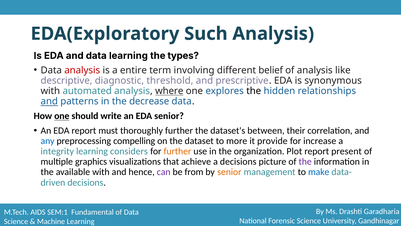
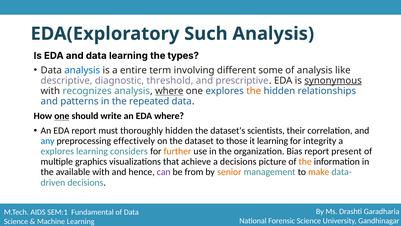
analysis colour: red -> blue (82, 70)
belief: belief -> some (271, 70)
synonymous underline: none -> present (333, 80)
automated: automated -> recognizes (87, 91)
the colour: black -> orange (254, 91)
and underline: present -> none (49, 101)
decrease: decrease -> repeated (149, 101)
EDA senior: senior -> where (169, 116)
thoroughly further: further -> hidden (179, 130)
between: between -> scientists (266, 130)
compelling: compelling -> effectively (134, 141)
more: more -> those (237, 141)
it provide: provide -> learning (273, 141)
increase: increase -> integrity (320, 141)
integrity: integrity -> explores (57, 151)
Plot: Plot -> Bias (294, 151)
the colour: purple -> orange (305, 161)
make colour: blue -> orange (319, 172)
